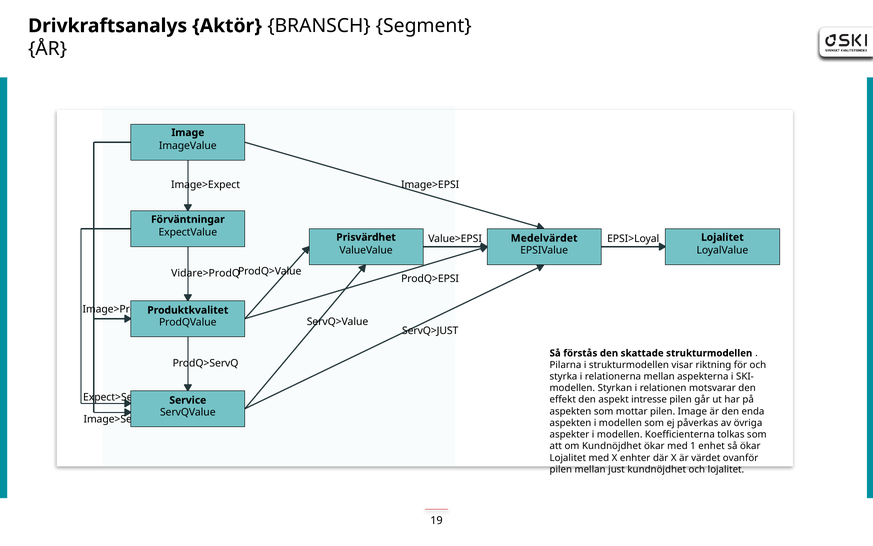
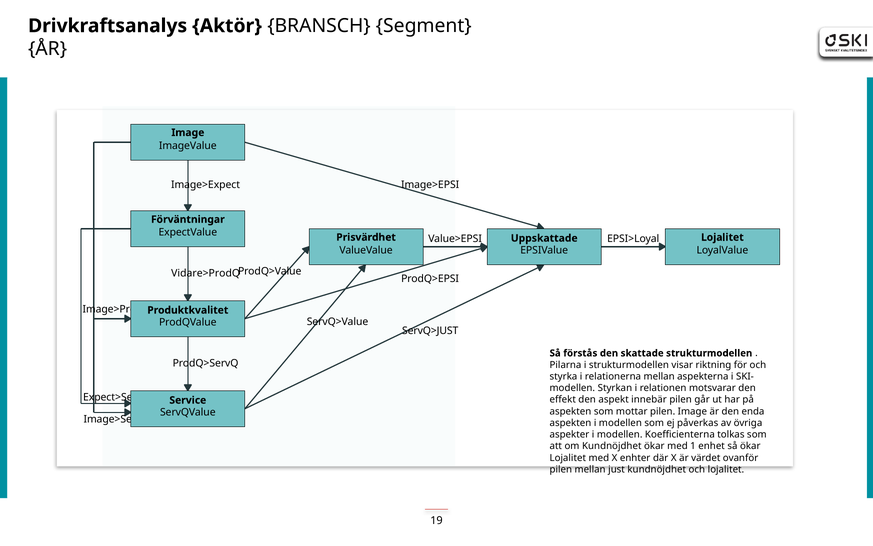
Medelvärdet: Medelvärdet -> Uppskattade (544, 238)
intresse: intresse -> innebär (649, 399)
